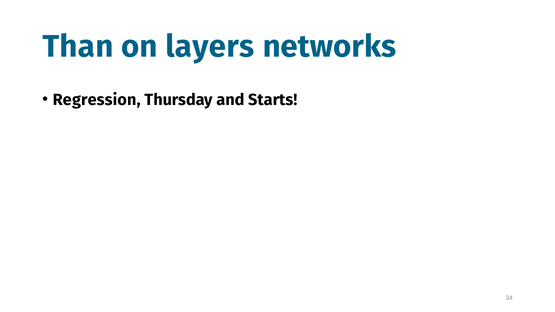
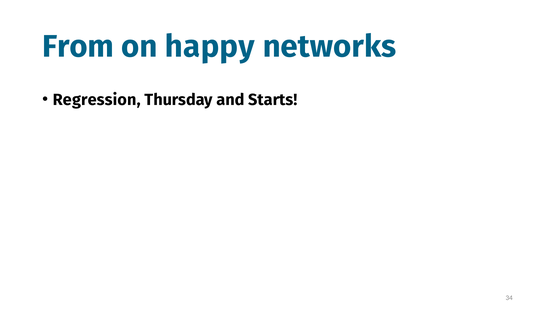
Than: Than -> From (78, 47)
layers: layers -> happy (210, 47)
